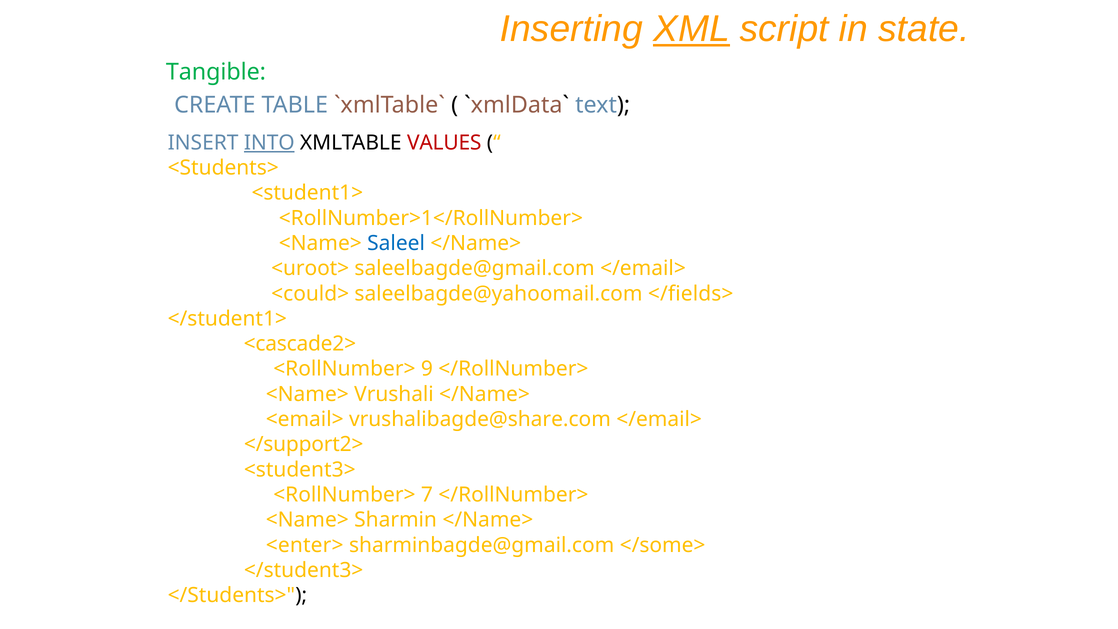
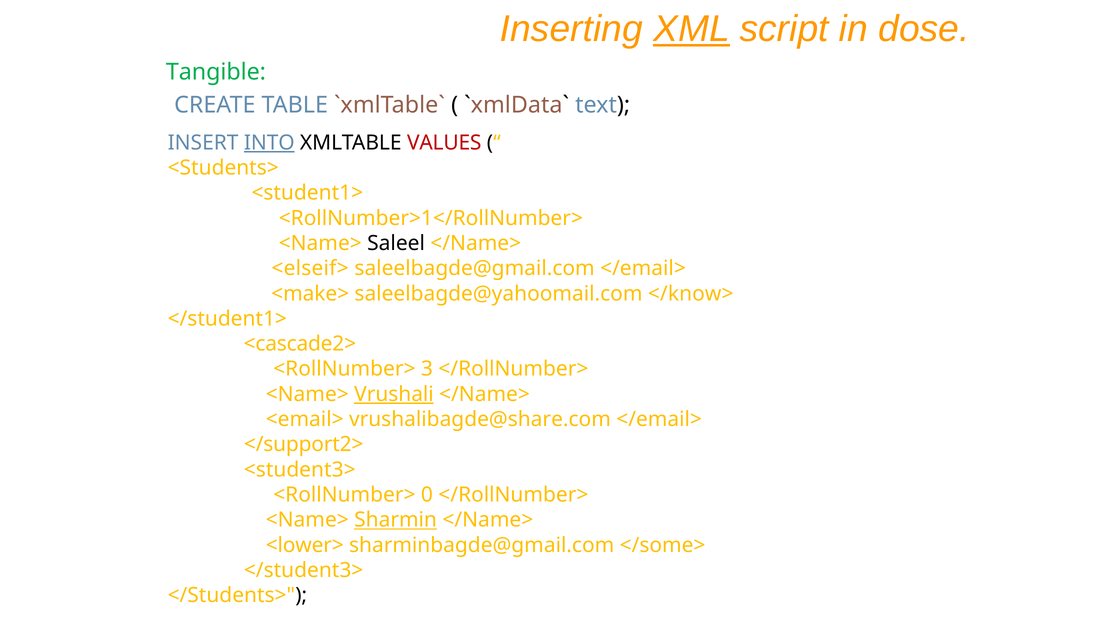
state: state -> dose (924, 29)
Saleel colour: blue -> black (396, 243)
<uroot>: <uroot> -> <elseif> (310, 268)
<could>: <could> -> <make> (310, 294)
</fields>: </fields> -> </know> (691, 294)
9: 9 -> 3 (427, 369)
Vrushali underline: none -> present (394, 394)
7: 7 -> 0 (427, 495)
Sharmin underline: none -> present (396, 520)
<enter>: <enter> -> <lower> (305, 545)
